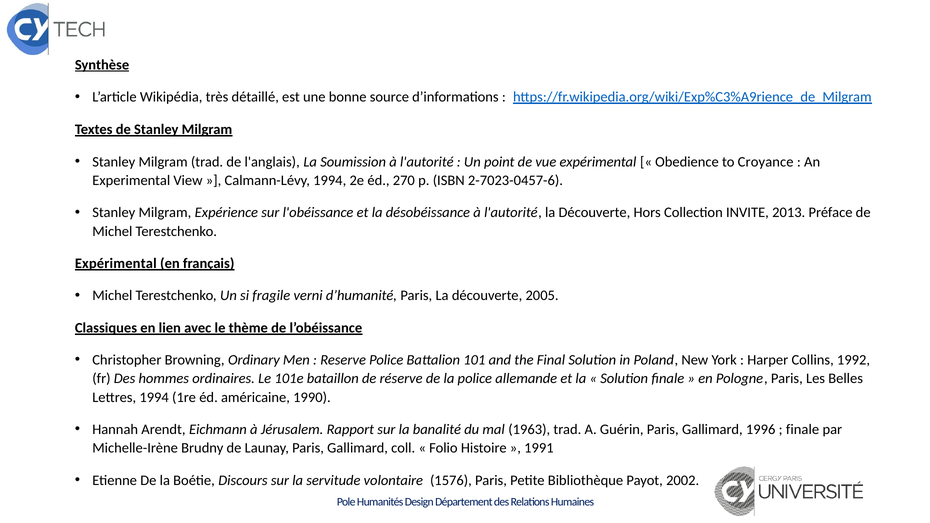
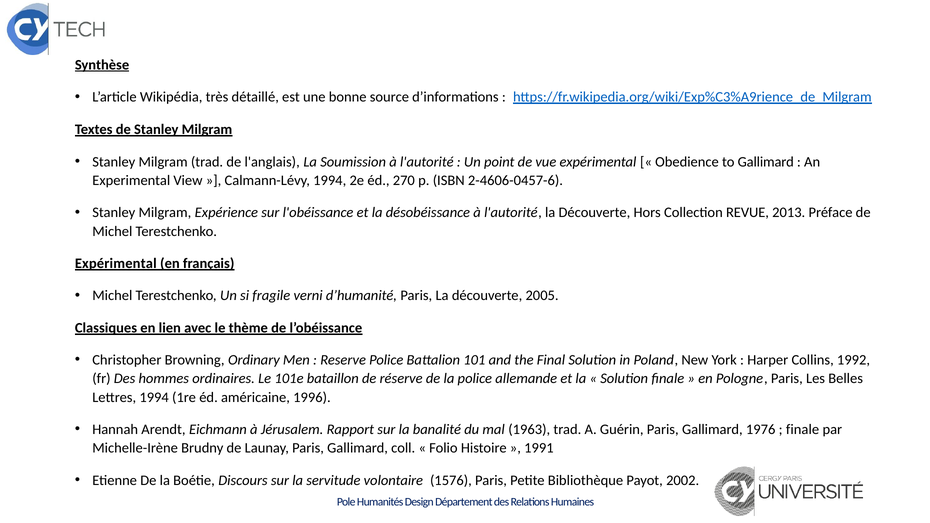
to Croyance: Croyance -> Gallimard (766, 162)
2-7023-0457-6: 2-7023-0457-6 -> 2-4606-0457-6 (515, 180)
INVITE: INVITE -> REVUE (747, 213)
1990: 1990 -> 1996 (312, 397)
1996: 1996 -> 1976 (761, 430)
